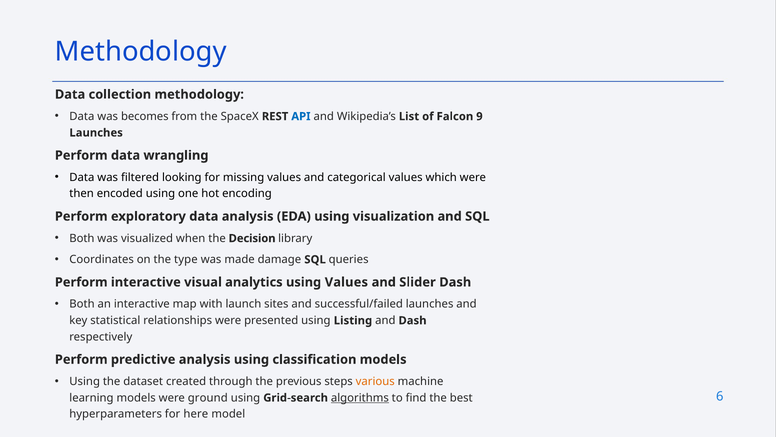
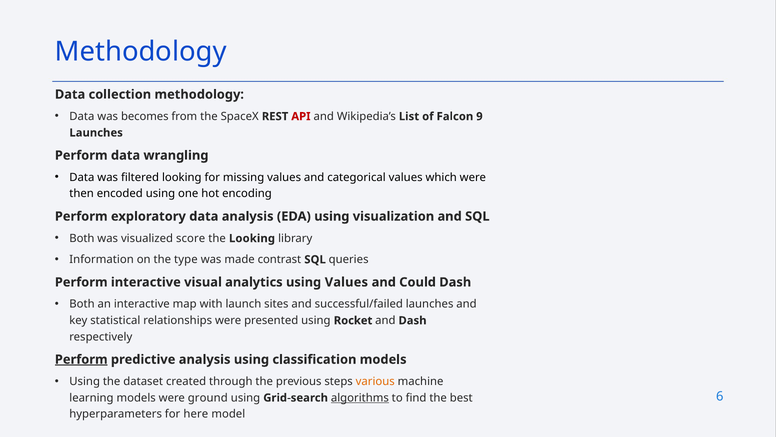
API colour: blue -> red (301, 116)
when: when -> score (191, 238)
the Decision: Decision -> Looking (252, 238)
Coordinates: Coordinates -> Information (102, 259)
damage: damage -> contrast (279, 259)
Slider: Slider -> Could (418, 282)
Listing: Listing -> Rocket (353, 320)
Perform underline: none -> present (81, 359)
